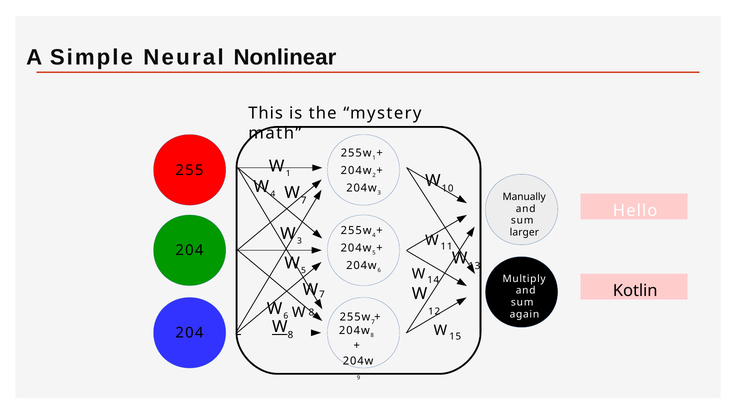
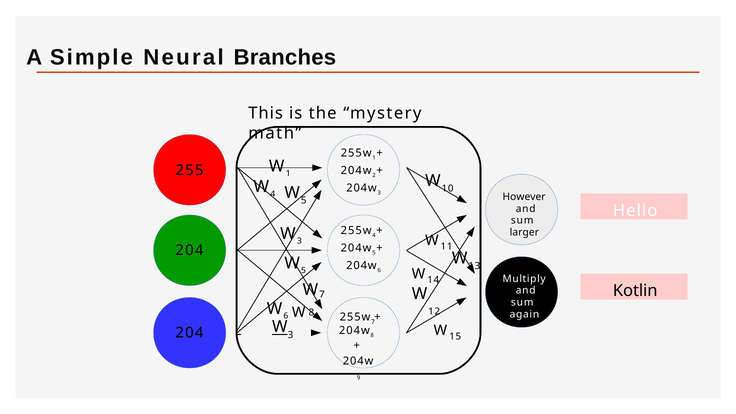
Nonlinear: Nonlinear -> Branches (285, 57)
7: 7 -> 5 (304, 201)
Manually: Manually -> However (524, 197)
8: 8 -> 3 (290, 335)
